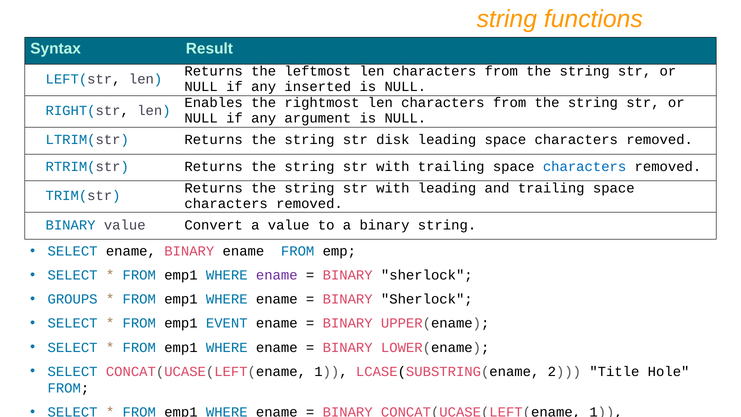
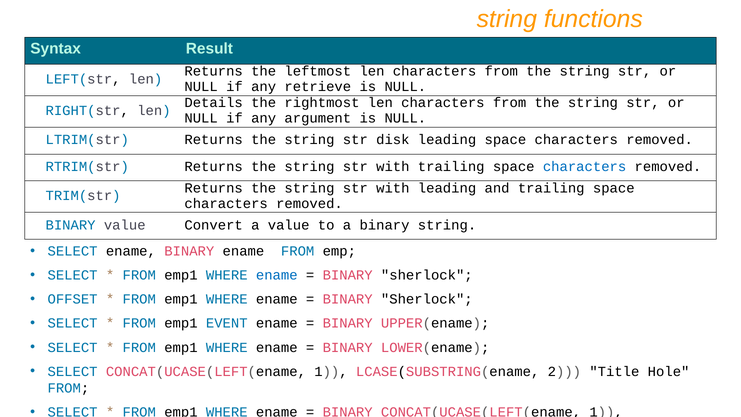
inserted: inserted -> retrieve (318, 87)
Enables: Enables -> Details (214, 103)
ename colour: purple -> blue (277, 275)
GROUPS: GROUPS -> OFFSET (73, 299)
